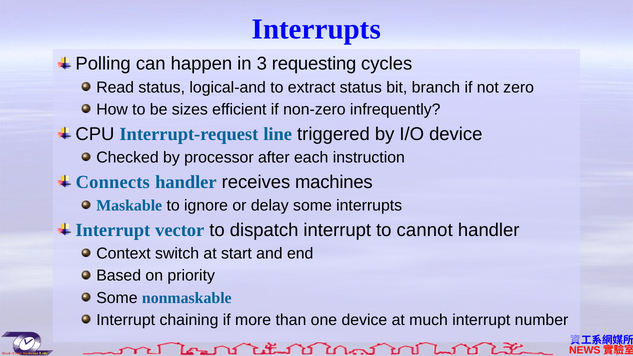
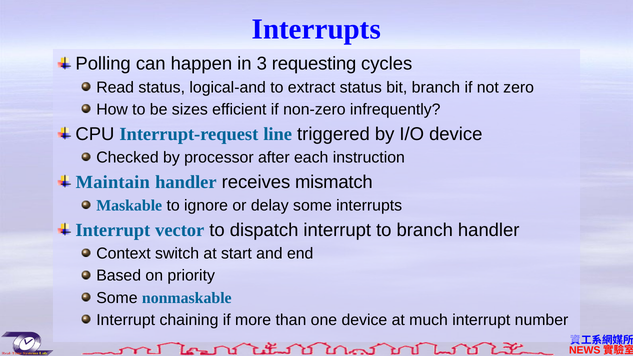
Connects: Connects -> Maintain (113, 182)
machines: machines -> mismatch (334, 182)
to cannot: cannot -> branch (425, 230)
